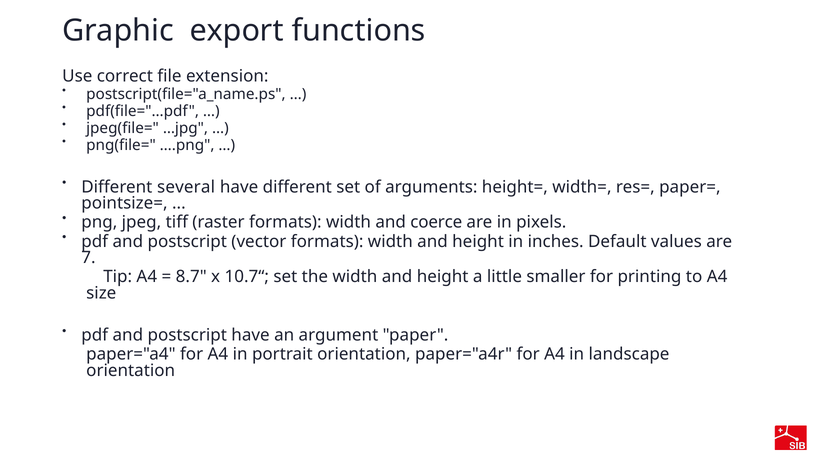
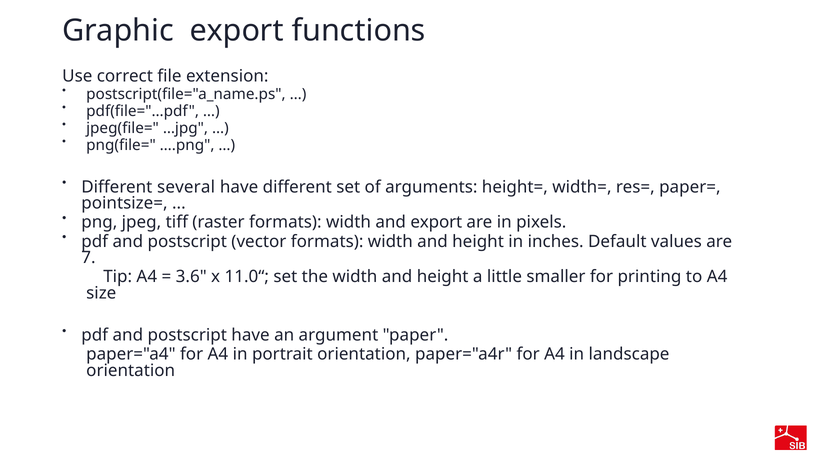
and coerce: coerce -> export (436, 222)
8.7: 8.7 -> 3.6 (191, 277)
10.7“: 10.7“ -> 11.0“ (247, 277)
